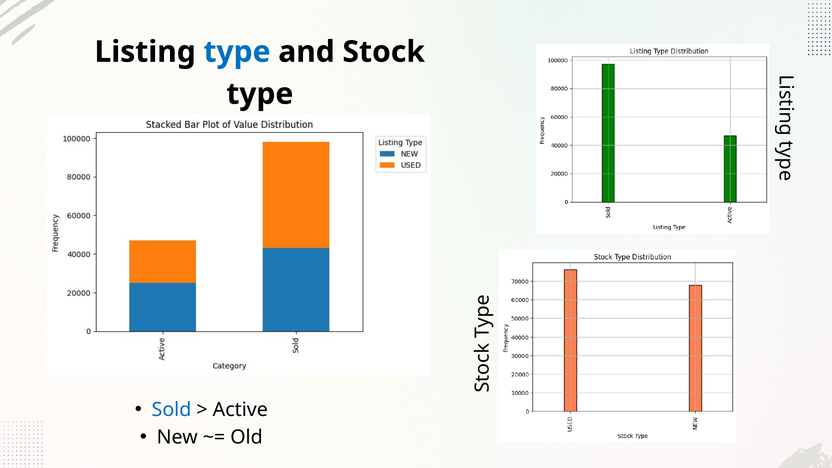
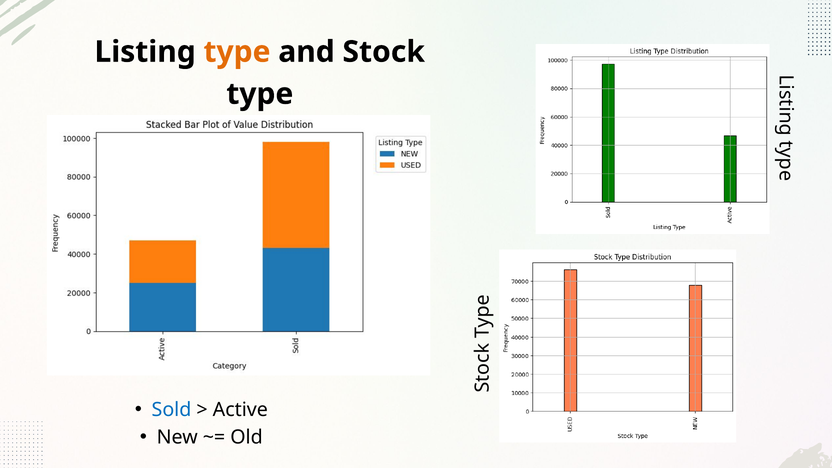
type colour: blue -> orange (237, 52)
